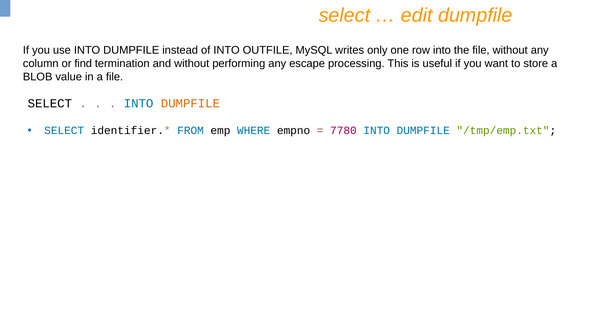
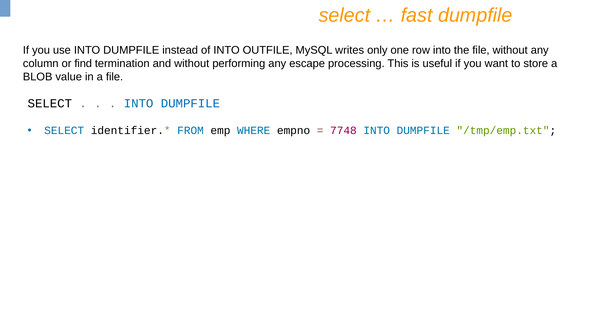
edit: edit -> fast (417, 15)
DUMPFILE colour: orange -> blue (190, 103)
7780: 7780 -> 7748 (343, 130)
